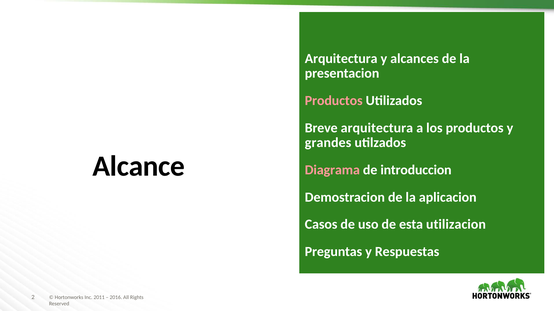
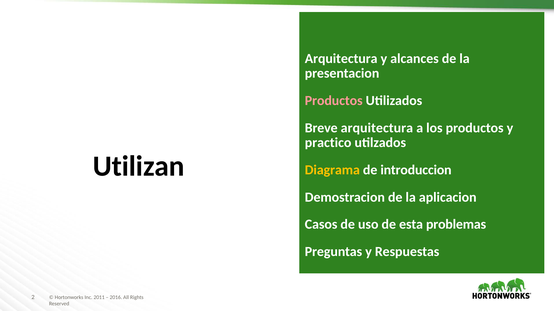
grandes: grandes -> practico (328, 143)
Alcance: Alcance -> Utilizan (139, 167)
Diagrama colour: pink -> yellow (332, 170)
utilizacion: utilizacion -> problemas (456, 225)
